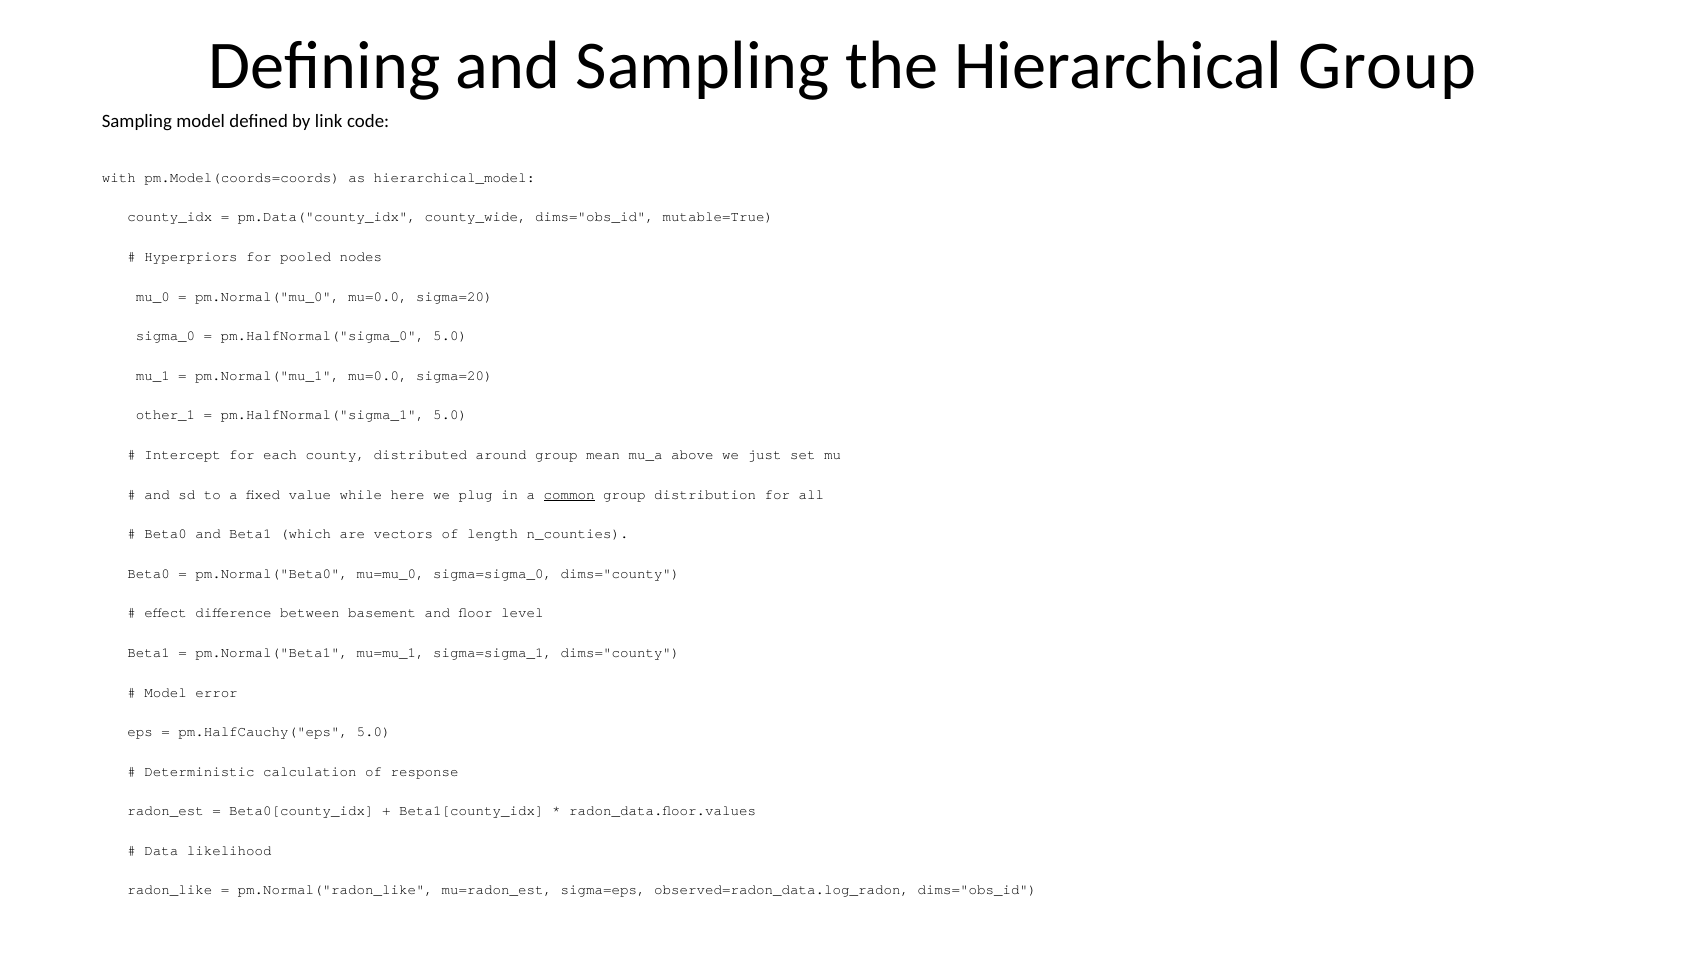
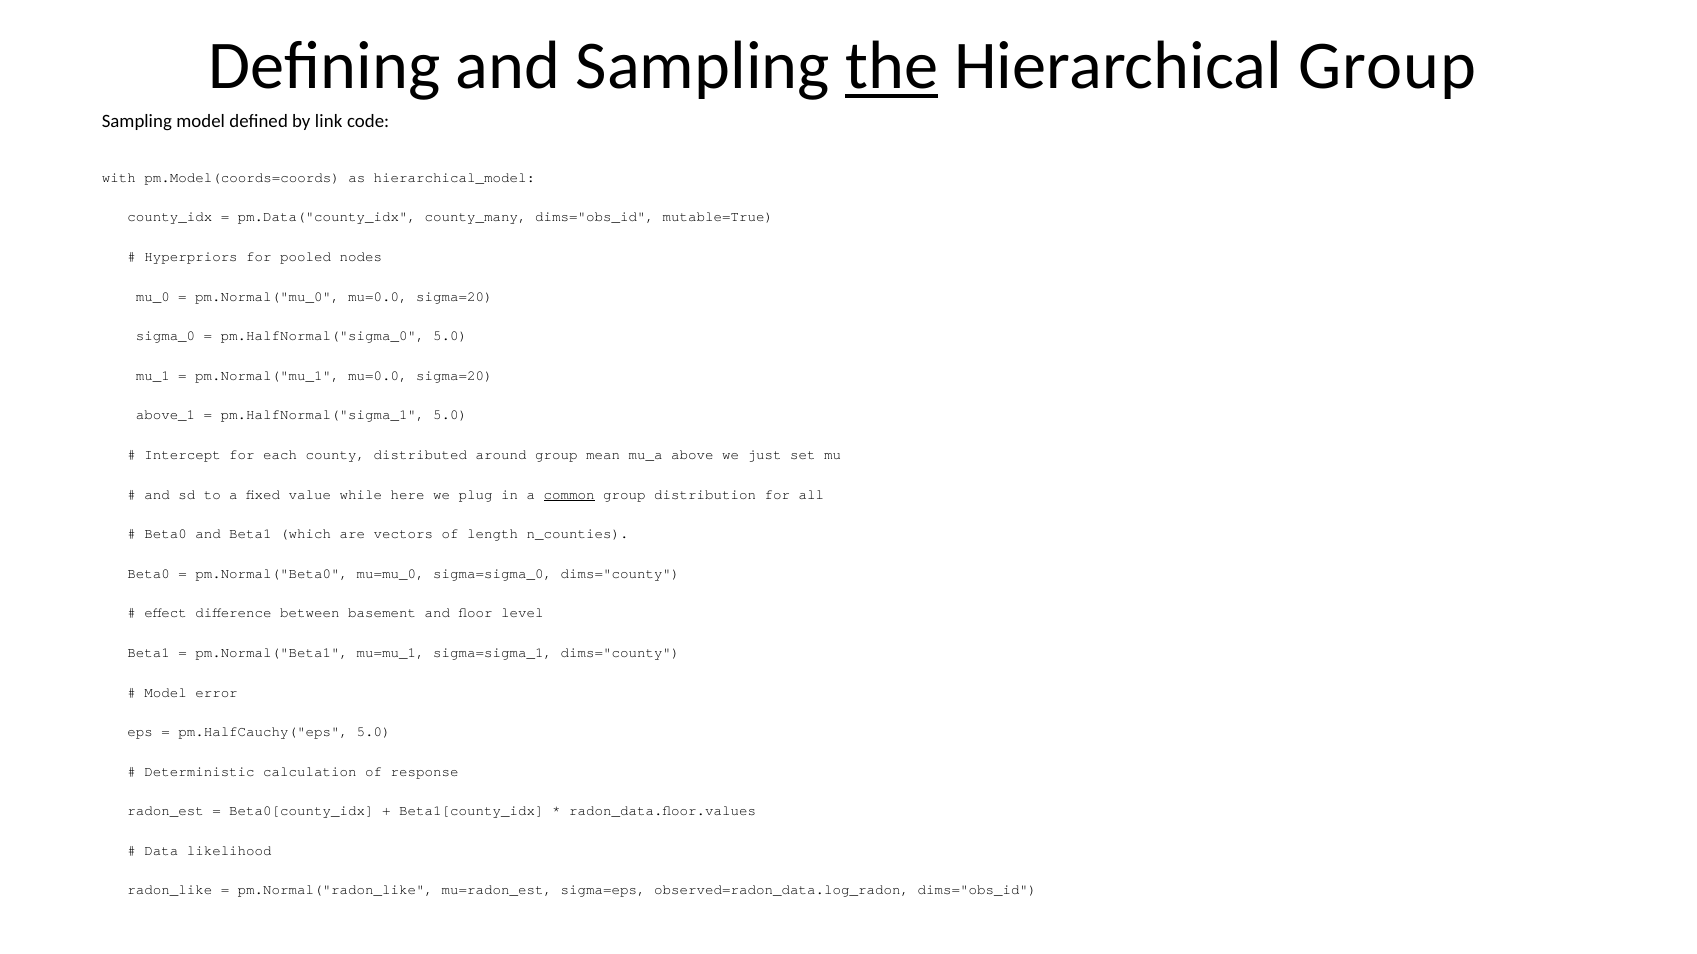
the underline: none -> present (892, 66)
county_wide: county_wide -> county_many (476, 217)
other_1: other_1 -> above_1 (166, 415)
